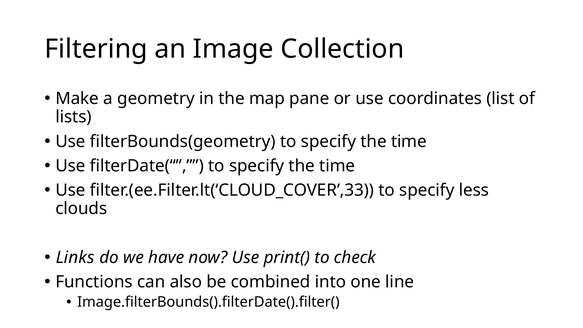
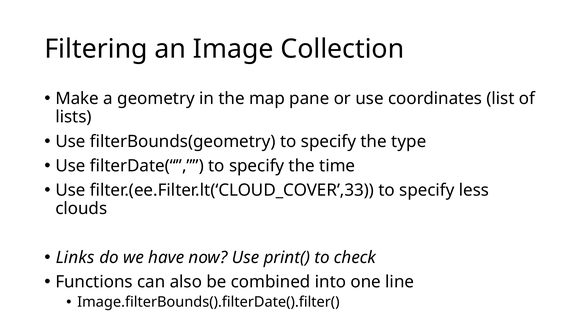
time: time -> type (409, 141)
